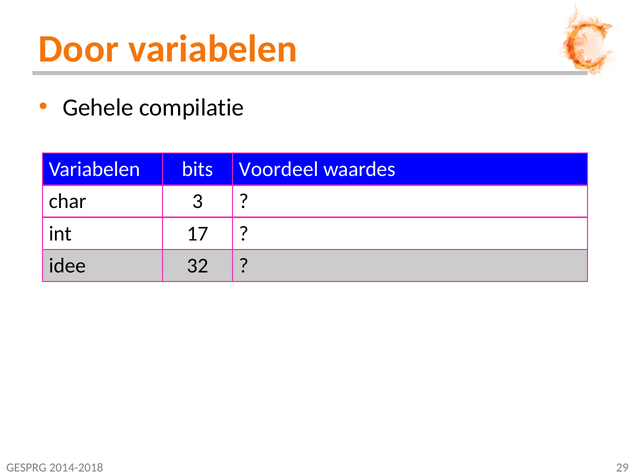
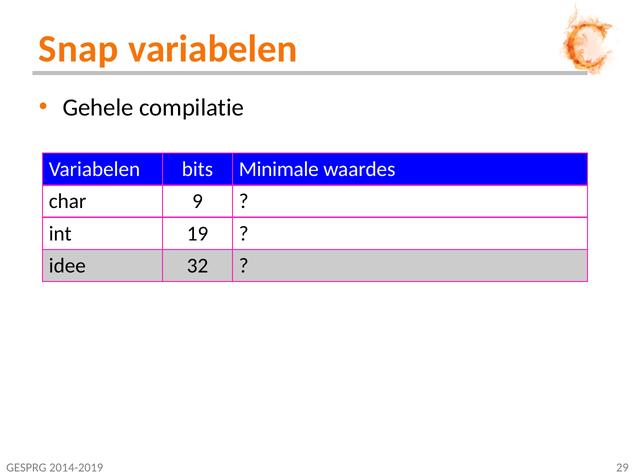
Door: Door -> Snap (79, 49)
Voordeel: Voordeel -> Minimale (279, 169)
3: 3 -> 9 (197, 202)
17: 17 -> 19 (198, 234)
2014-2018: 2014-2018 -> 2014-2019 (76, 468)
